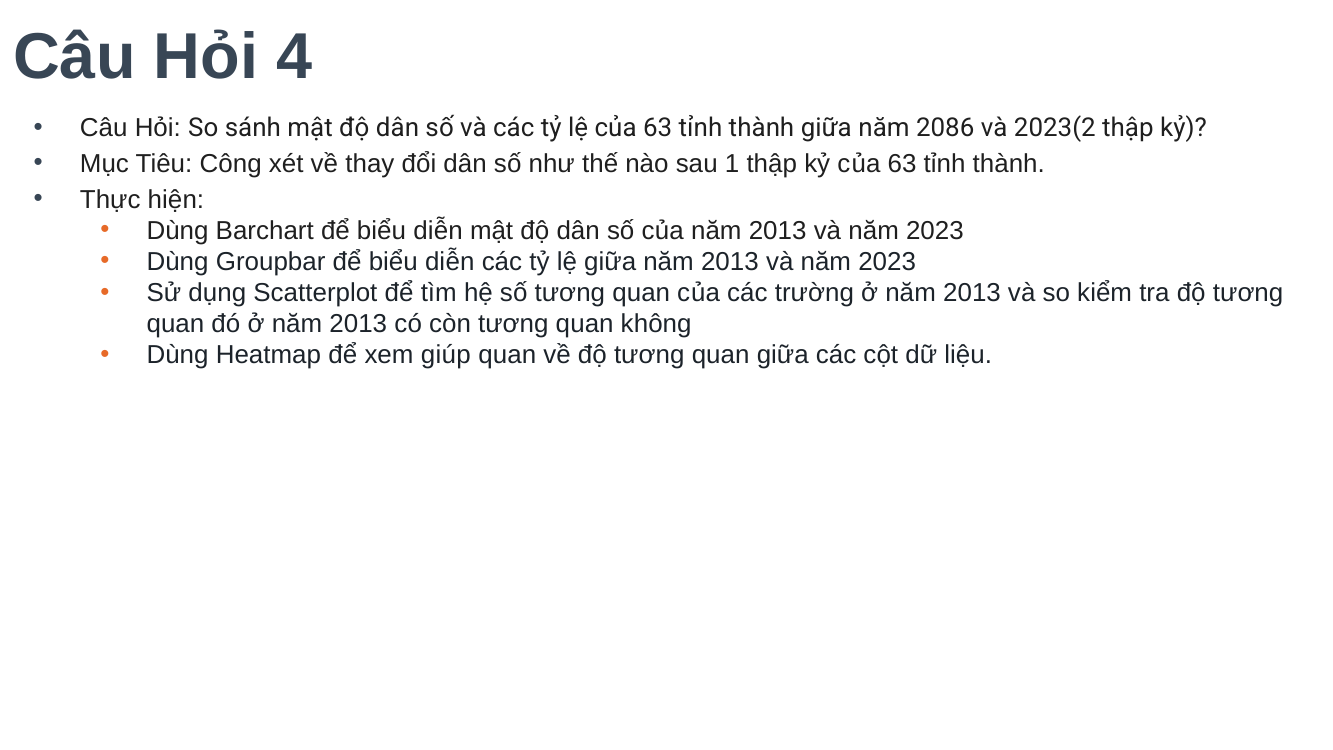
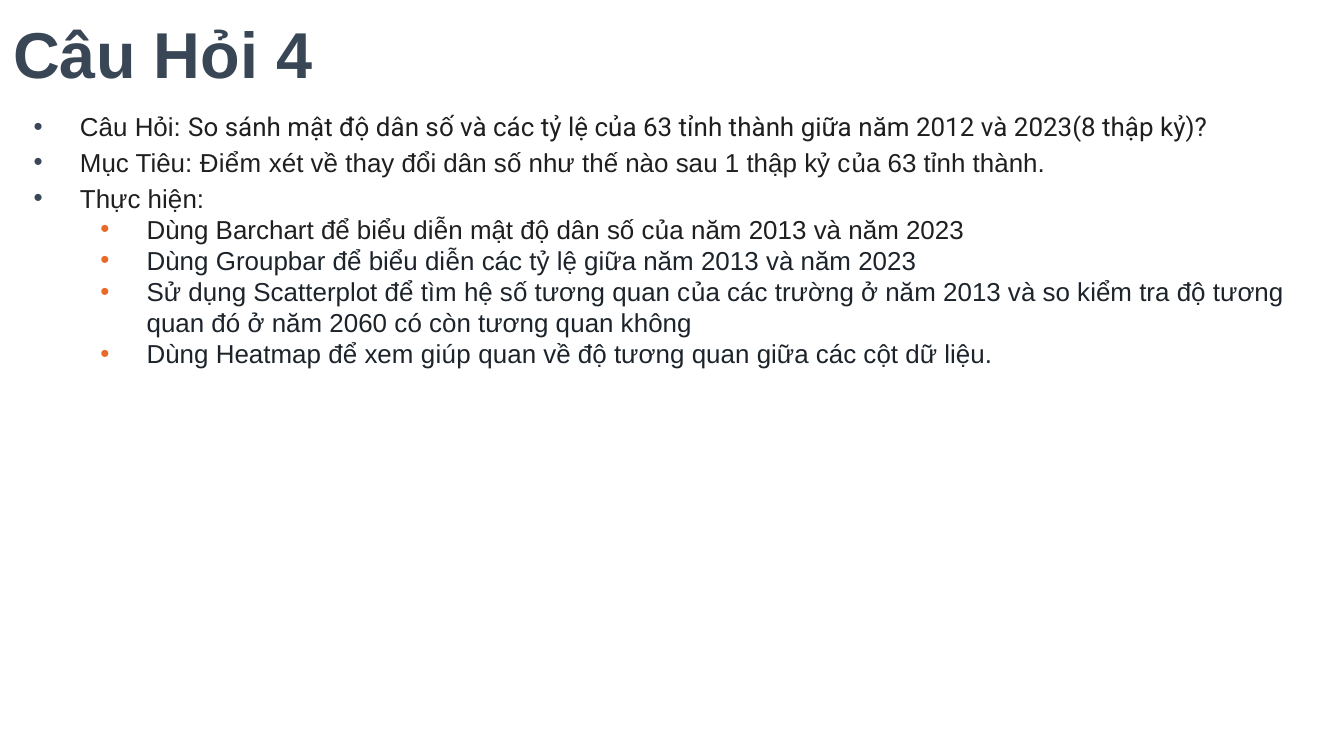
2086: 2086 -> 2012 (945, 128)
2023(2: 2023(2 -> 2023(8 (1055, 128)
Công: Công -> Điểm (231, 164)
đó ở năm 2013: 2013 -> 2060 (358, 324)
